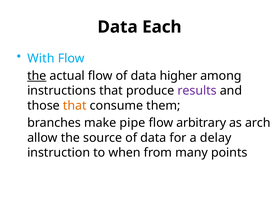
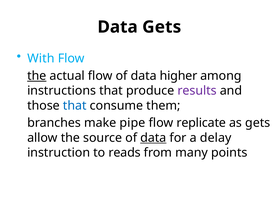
Data Each: Each -> Gets (162, 27)
that colour: orange -> blue (75, 106)
arbitrary: arbitrary -> replicate (201, 123)
as arch: arch -> gets (258, 123)
data underline: none -> present (153, 138)
when: when -> reads (125, 153)
